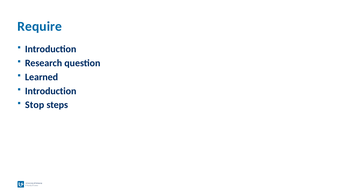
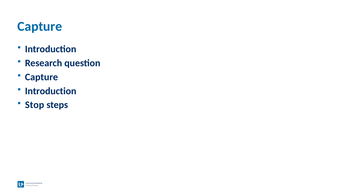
Require: Require -> Capture (40, 26)
Learned: Learned -> Capture (41, 77)
